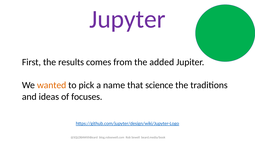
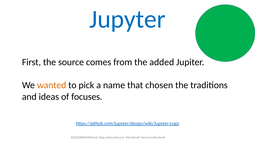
Jupyter colour: purple -> blue (127, 19)
results: results -> source (71, 62)
science: science -> chosen (159, 85)
